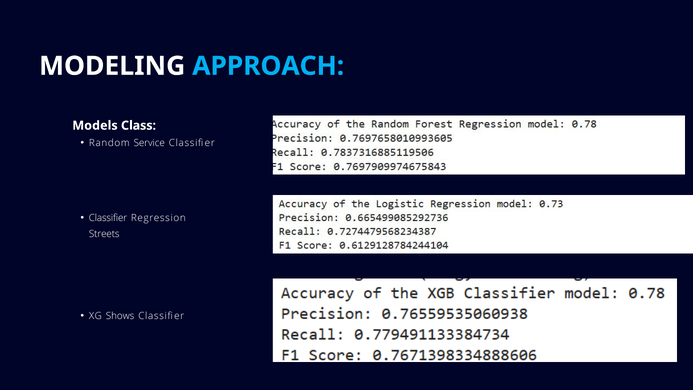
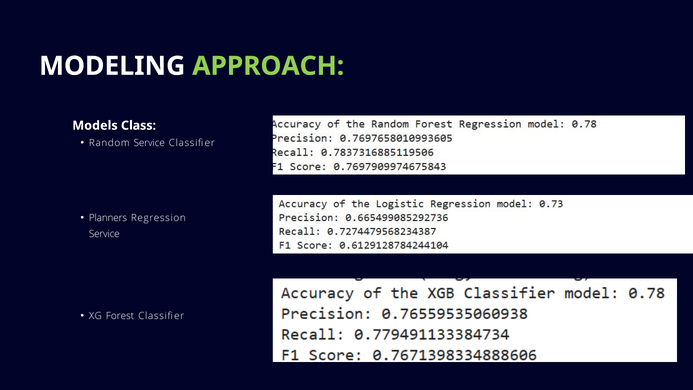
APPROACH colour: light blue -> light green (268, 66)
Classifier: Classifier -> Planners (108, 218)
Streets: Streets -> Service (104, 234)
Shows: Shows -> Forest (120, 316)
